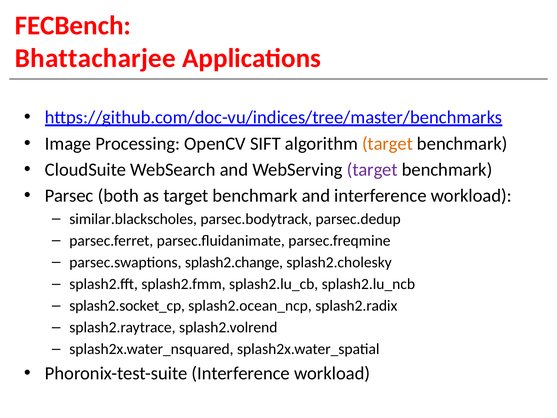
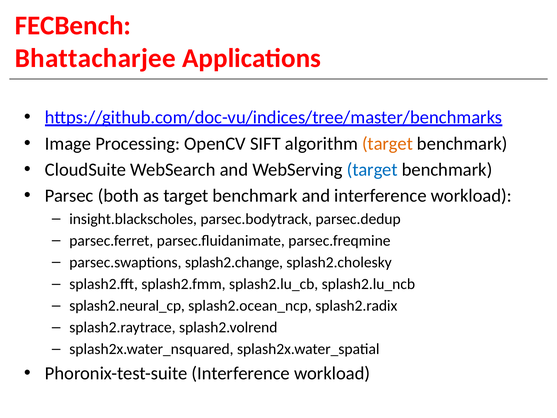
target colour: purple -> blue (372, 170)
similar.blackscholes: similar.blackscholes -> insight.blackscholes (133, 219)
splash2.socket_cp: splash2.socket_cp -> splash2.neural_cp (127, 306)
